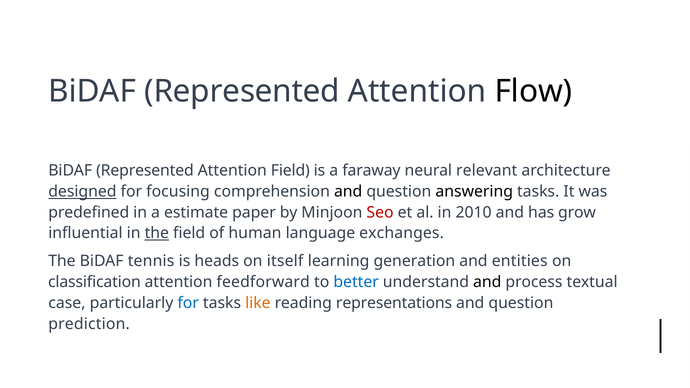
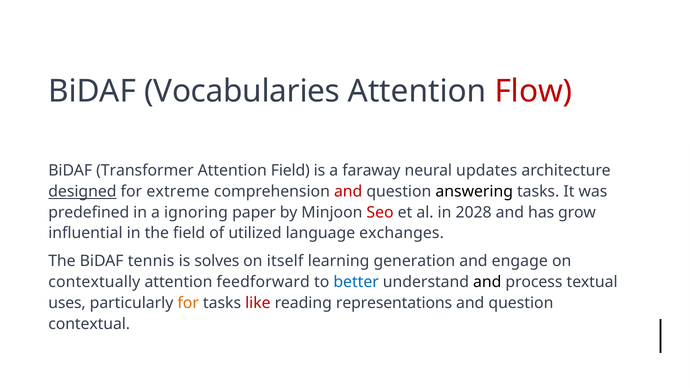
Represented: Represented -> Vocabularies (242, 91)
Flow colour: black -> red (533, 91)
Represented: Represented -> Transformer (145, 171)
relevant: relevant -> updates (487, 171)
focusing: focusing -> extreme (178, 192)
and colour: black -> red (348, 192)
estimate: estimate -> ignoring (196, 212)
2010: 2010 -> 2028 (474, 212)
the underline: present -> none (157, 233)
human: human -> utilized (255, 233)
heads: heads -> solves (217, 261)
entities: entities -> engage (520, 261)
classification: classification -> contextually (94, 282)
case: case -> uses (67, 303)
for colour: blue -> orange (188, 303)
like colour: orange -> red (258, 303)
prediction: prediction -> contextual (89, 324)
